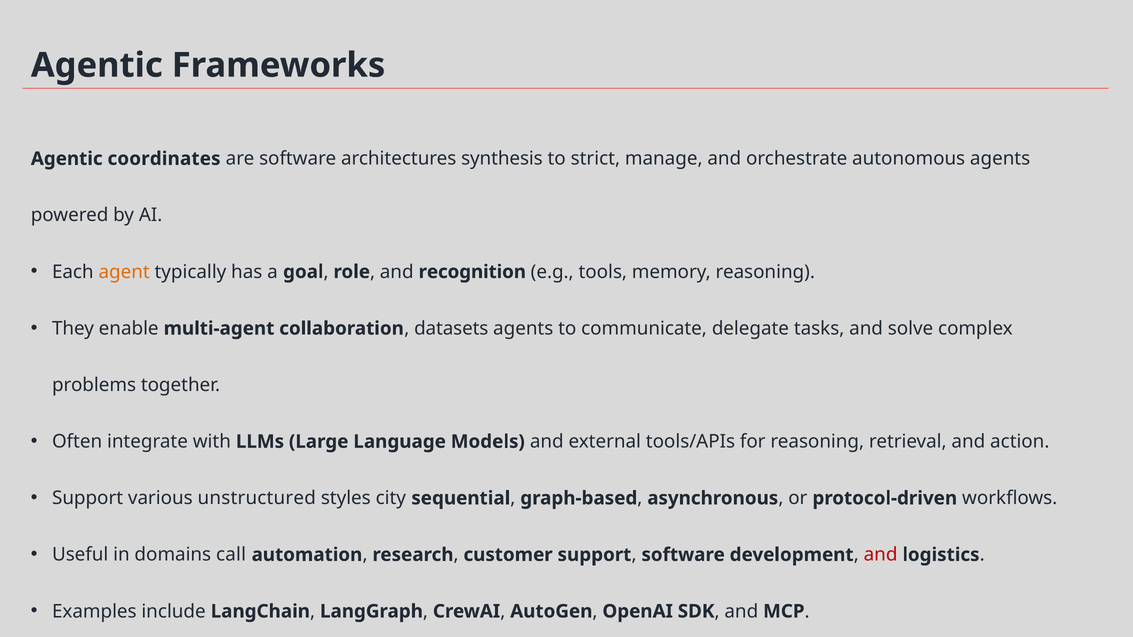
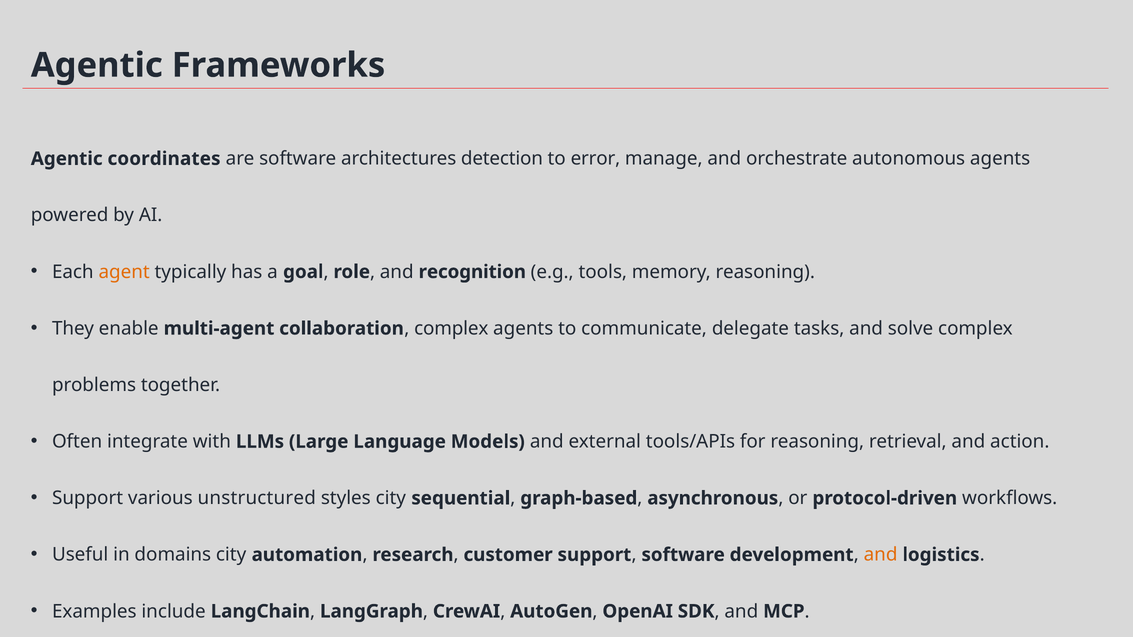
synthesis: synthesis -> detection (502, 159)
strict: strict -> error (595, 159)
collaboration datasets: datasets -> complex (451, 329)
domains call: call -> city (231, 555)
and colour: red -> orange (881, 555)
